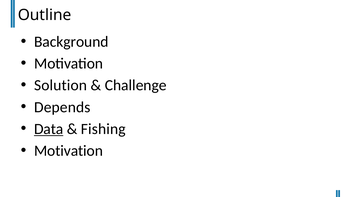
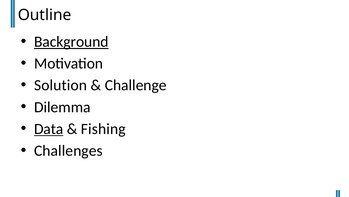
Background underline: none -> present (71, 42)
Depends: Depends -> Dilemma (62, 107)
Motivation: Motivation -> Challenges (68, 150)
